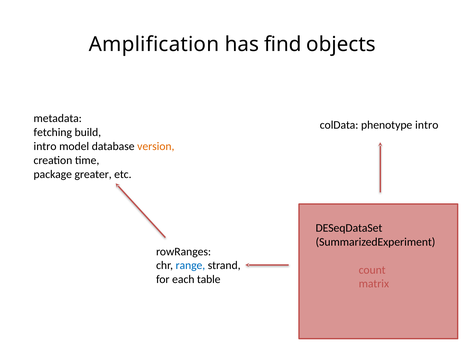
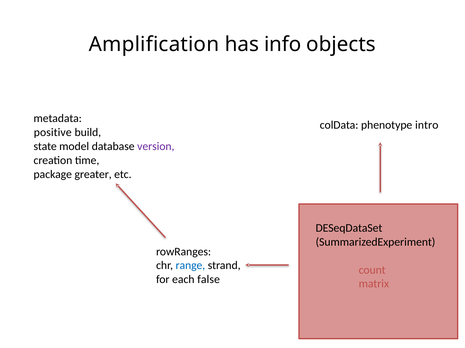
find: find -> info (283, 44)
fetching: fetching -> positive (53, 133)
intro: intro -> state (45, 147)
version colour: orange -> purple (156, 147)
table: table -> false (209, 280)
